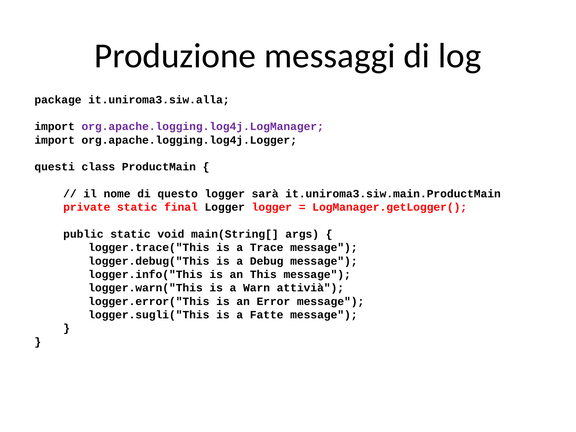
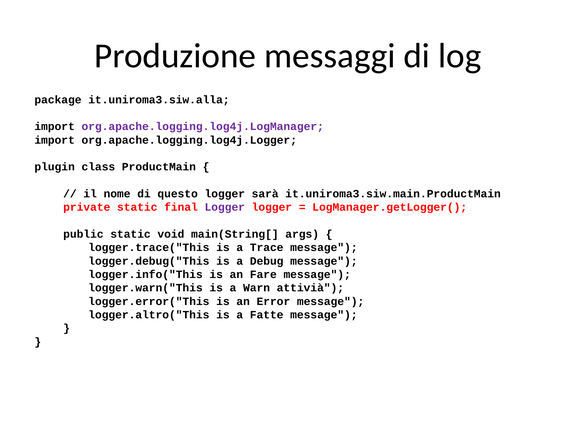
questi: questi -> plugin (55, 167)
Logger colour: black -> purple (225, 207)
This: This -> Fare (263, 274)
logger.sugli("This: logger.sugli("This -> logger.altro("This (149, 315)
